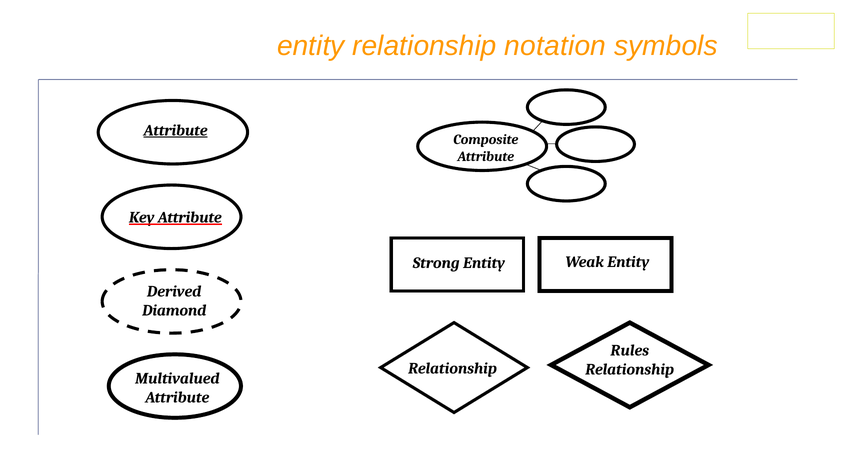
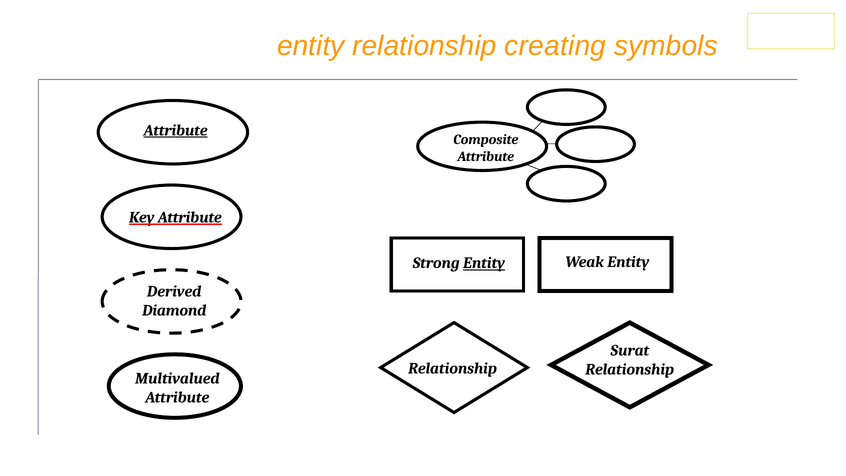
notation: notation -> creating (555, 46)
Entity underline: none -> present (484, 263)
Rules: Rules -> Surat (630, 350)
